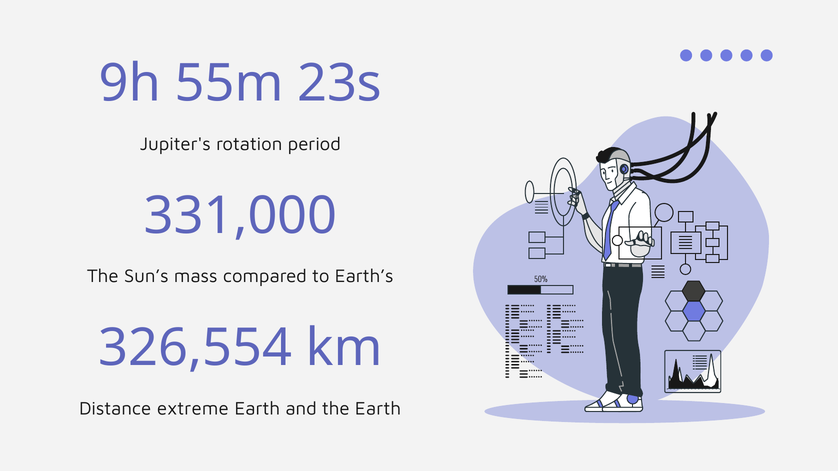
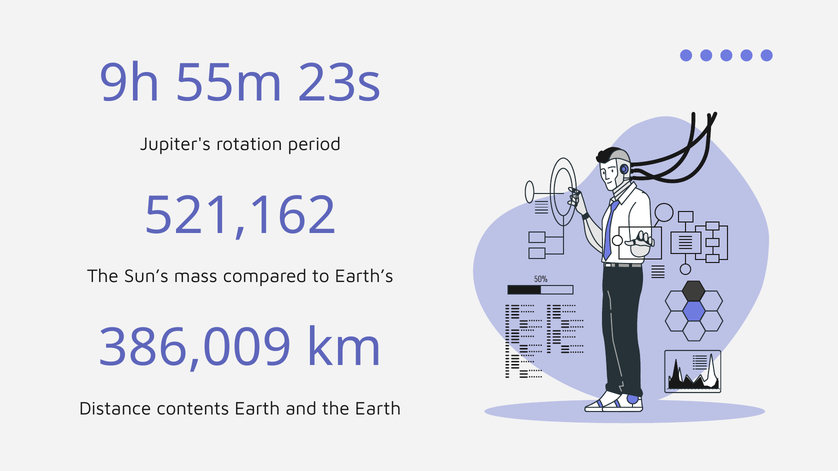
331,000: 331,000 -> 521,162 (241, 216)
326,554: 326,554 -> 386,009 (195, 348)
extreme: extreme -> contents (193, 409)
